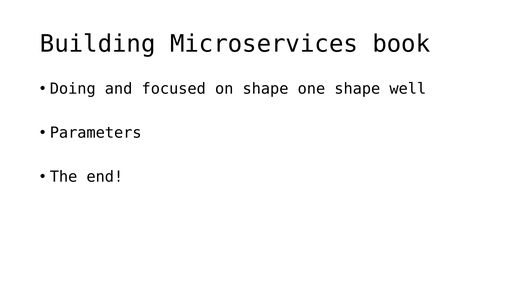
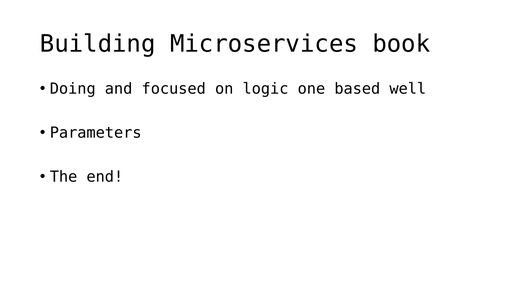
on shape: shape -> logic (265, 89)
one shape: shape -> based (357, 89)
